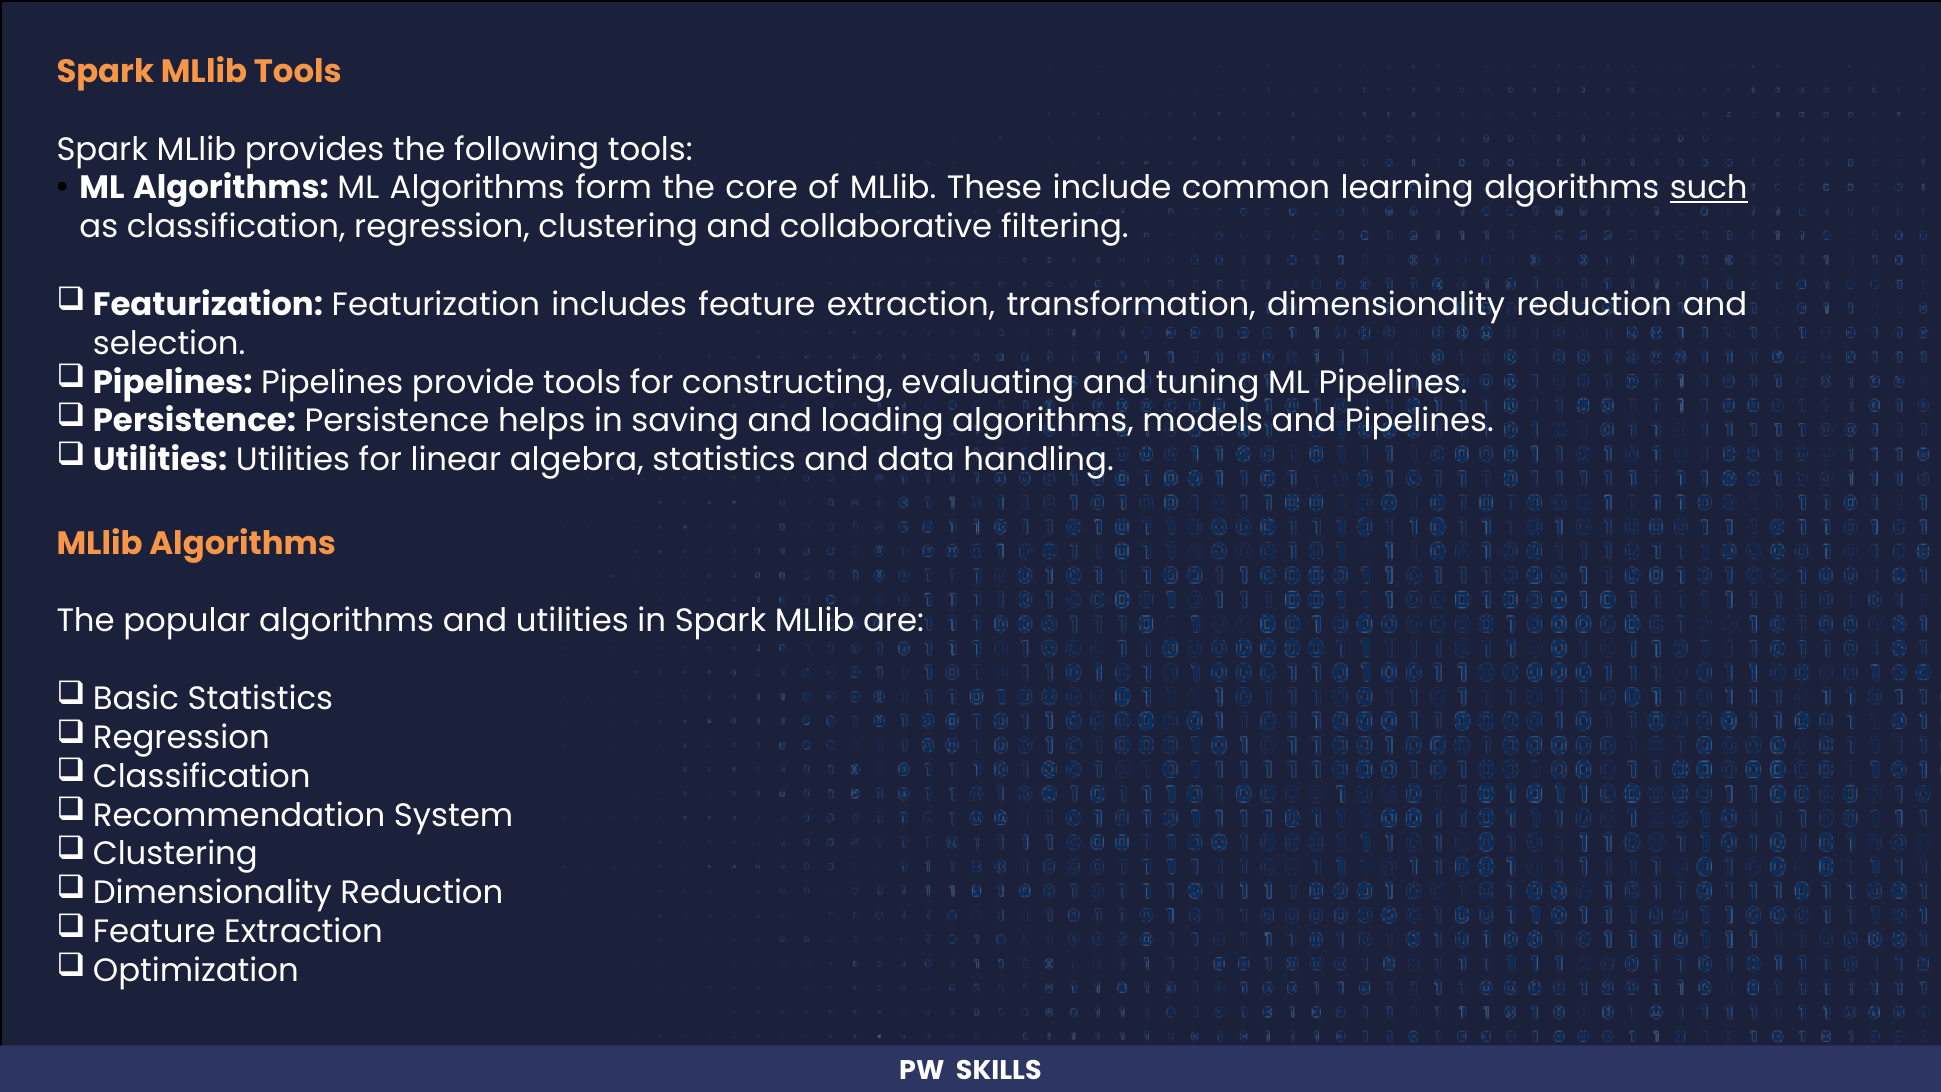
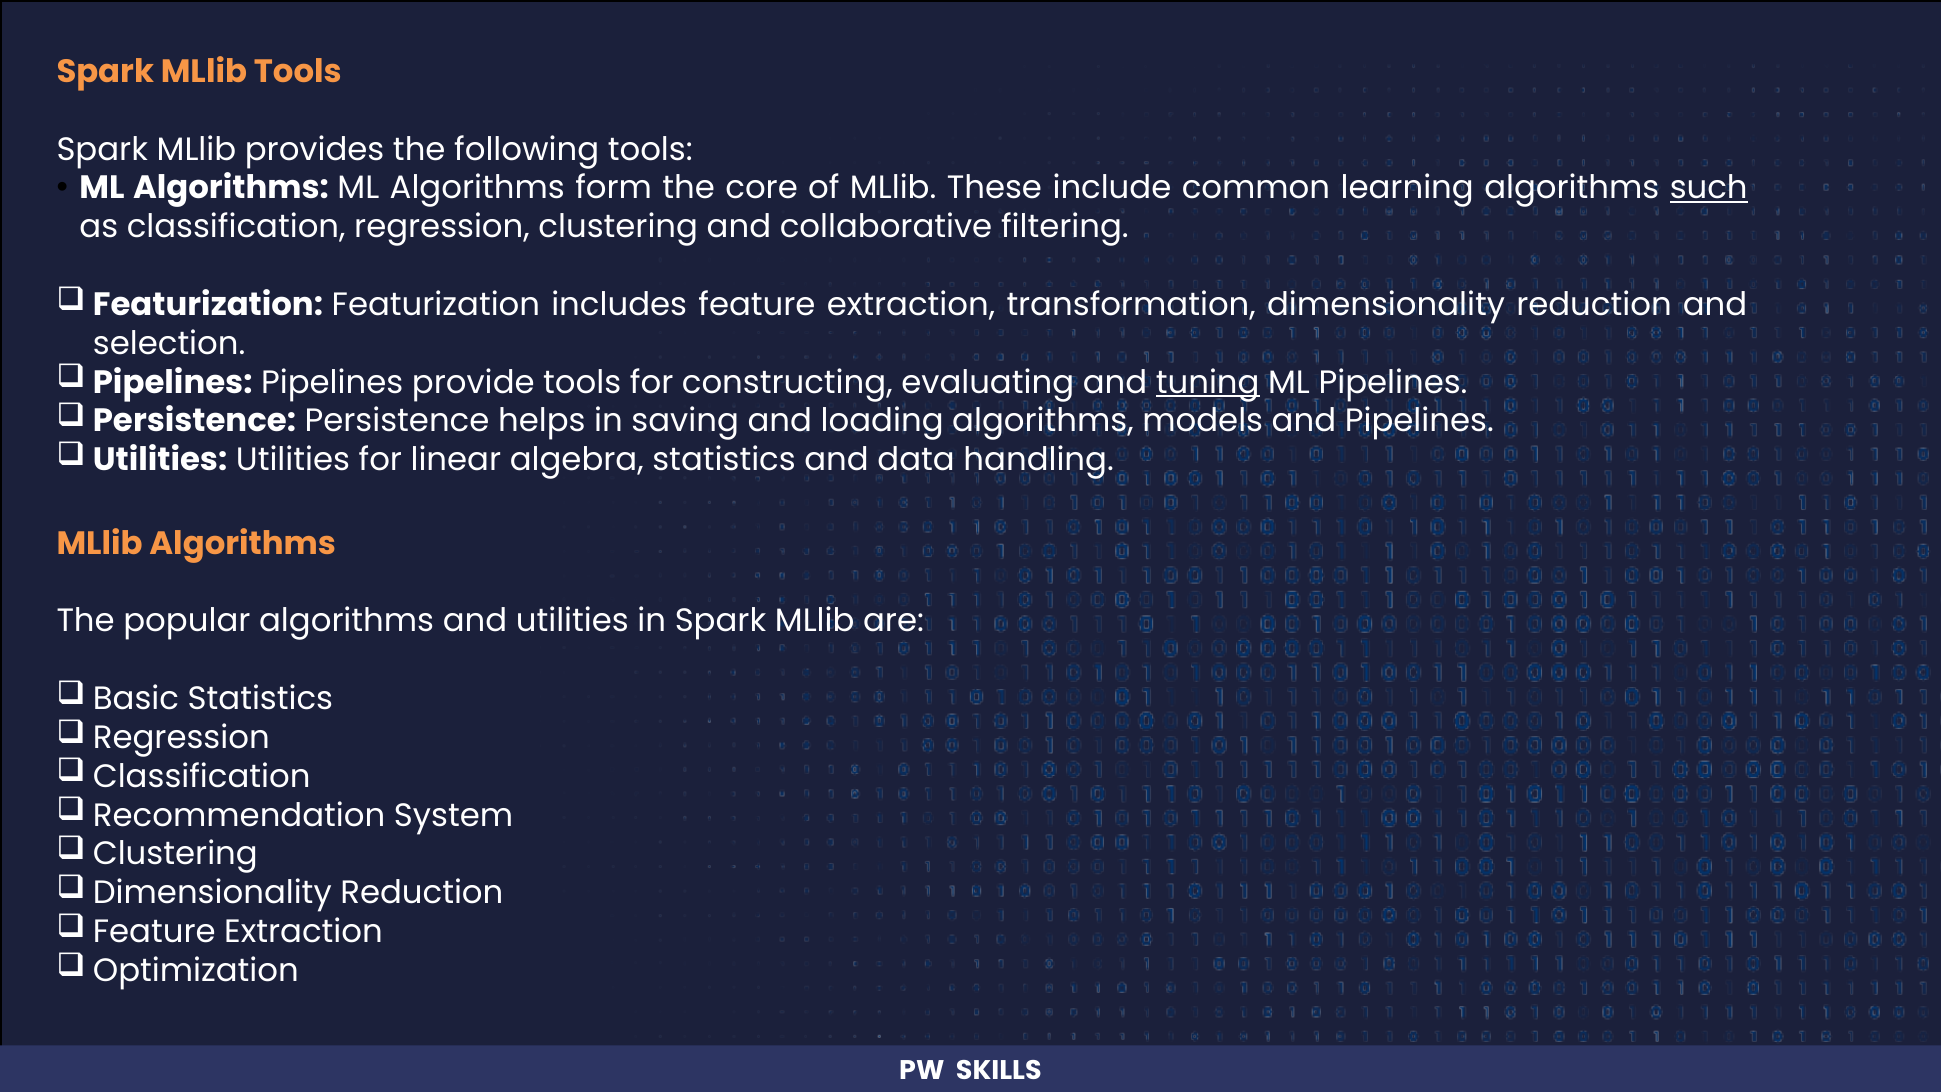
tuning underline: none -> present (1208, 382)
